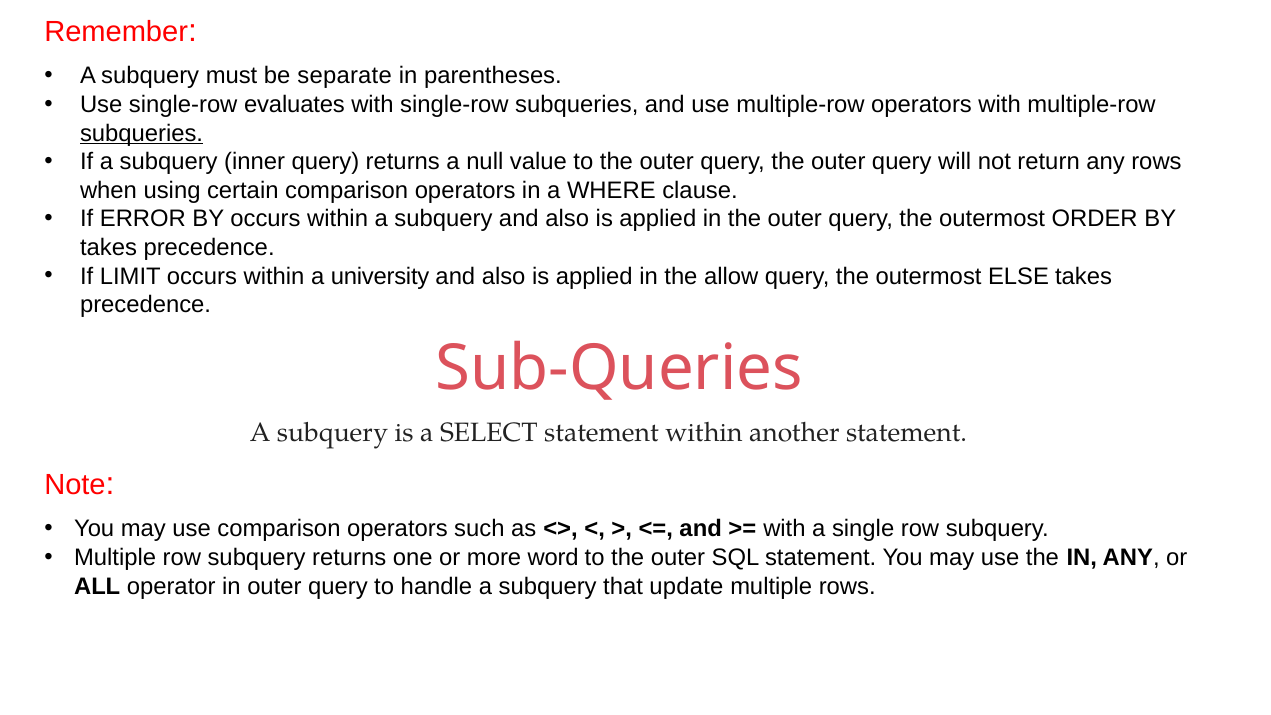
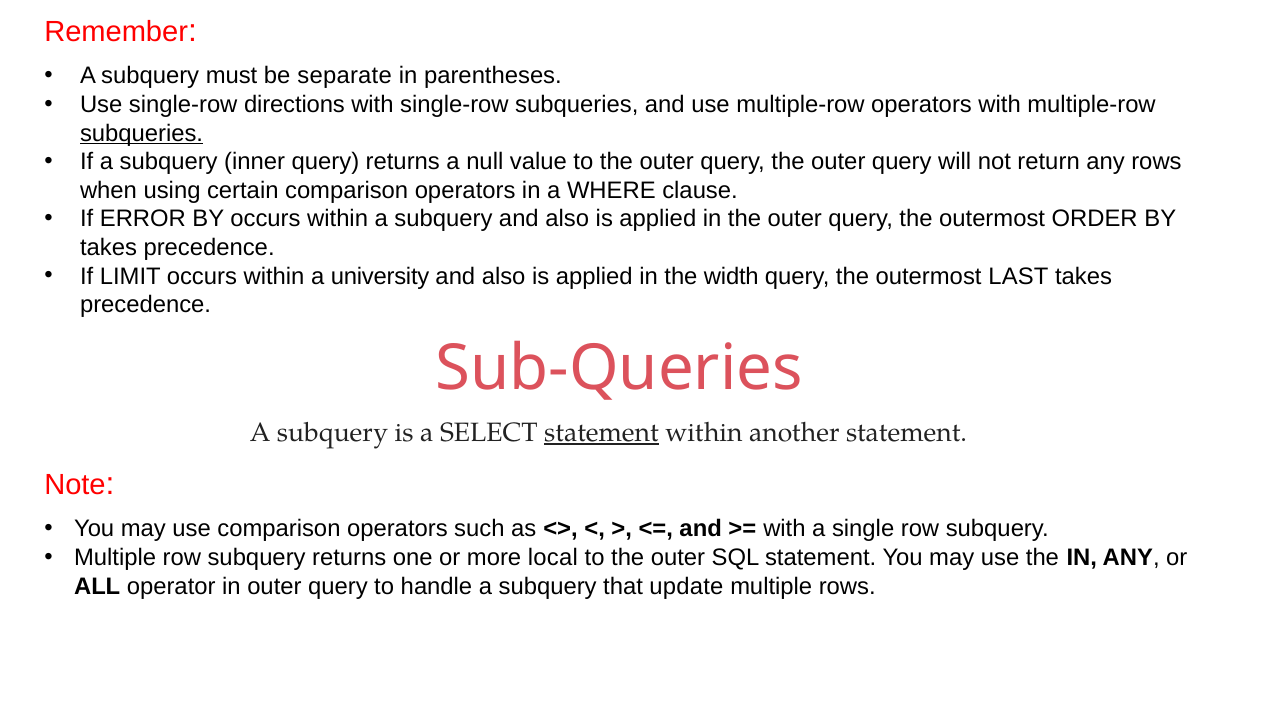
evaluates: evaluates -> directions (294, 105)
allow: allow -> width (731, 276)
ELSE: ELSE -> LAST (1018, 276)
statement underline: none -> present (601, 432)
word: word -> local (553, 558)
